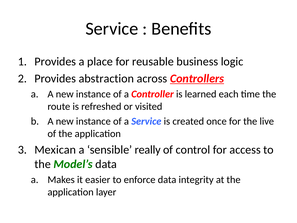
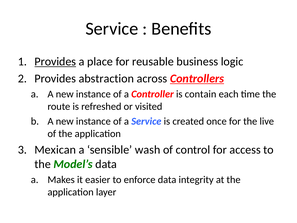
Provides underline: none -> present (55, 61)
learned: learned -> contain (201, 94)
really: really -> wash (148, 150)
